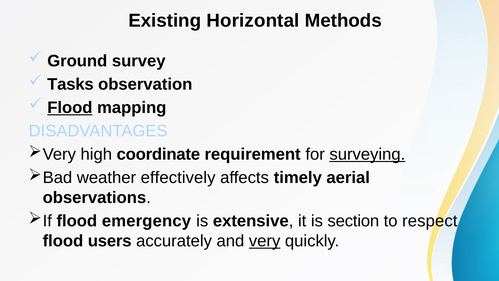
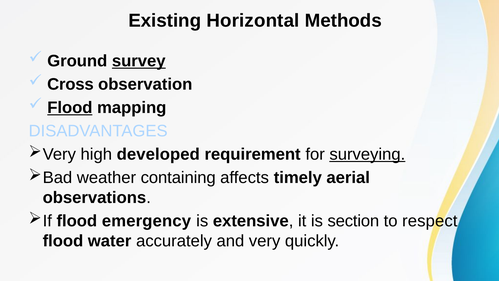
survey underline: none -> present (139, 61)
Tasks: Tasks -> Cross (70, 84)
coordinate: coordinate -> developed (158, 154)
effectively: effectively -> containing (178, 178)
users: users -> water (110, 241)
very underline: present -> none (265, 241)
